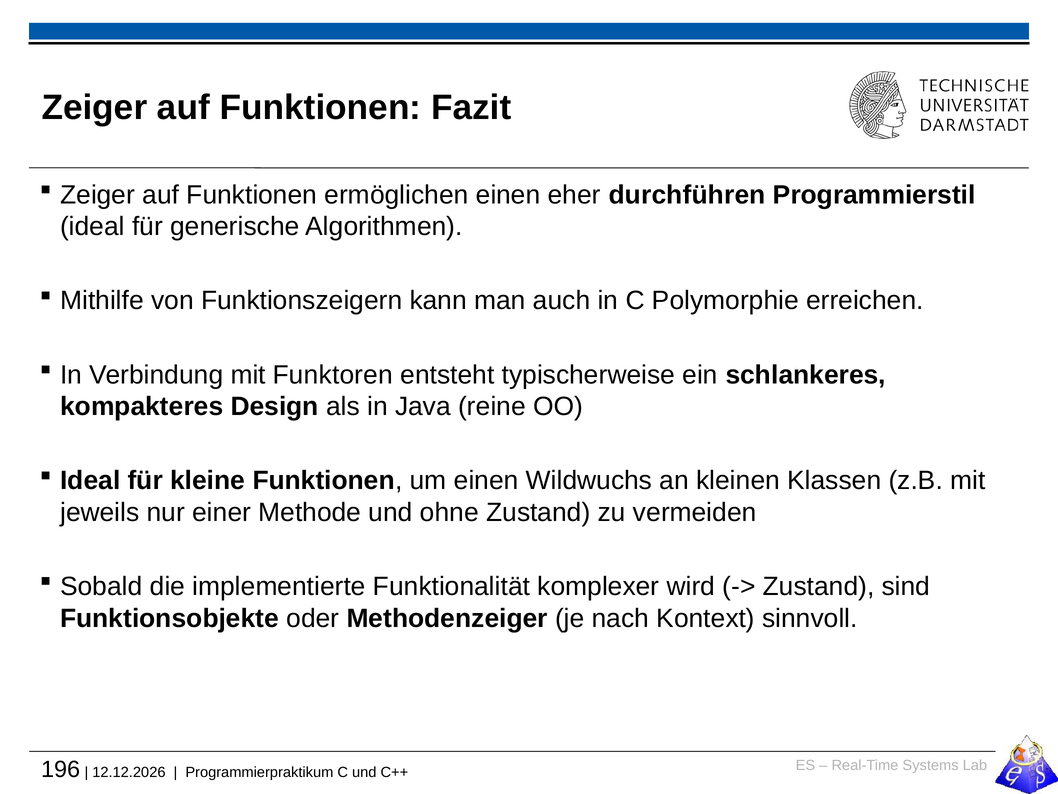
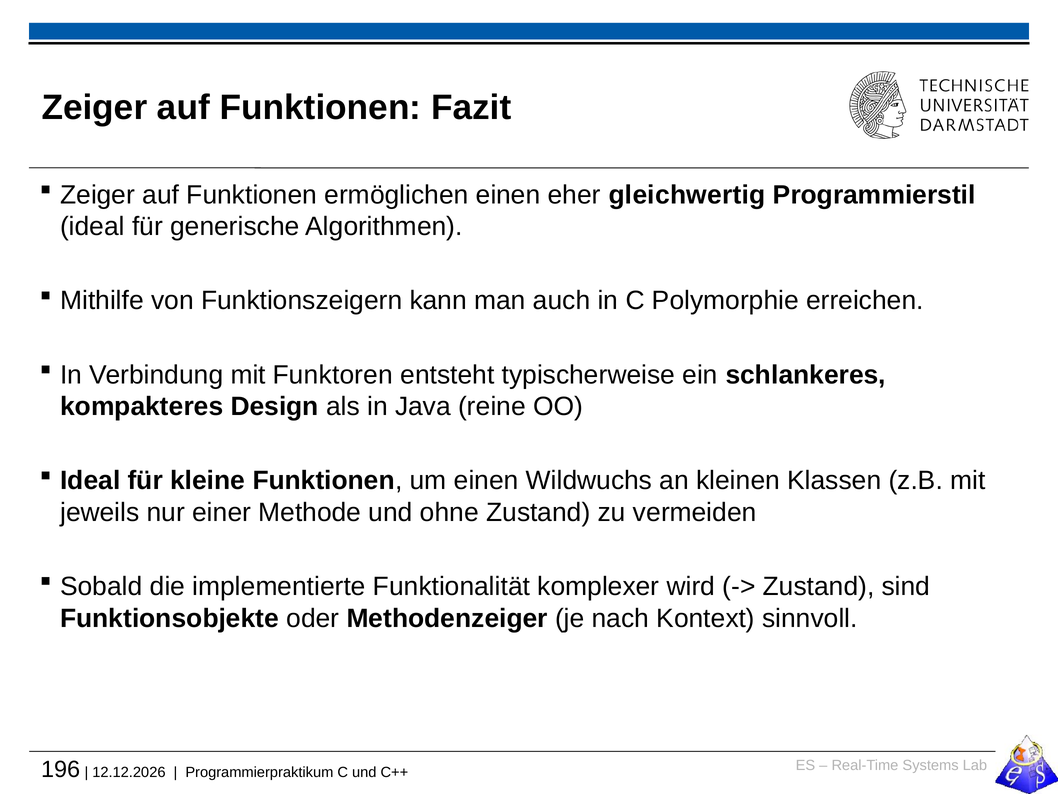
durchführen: durchführen -> gleichwertig (687, 195)
